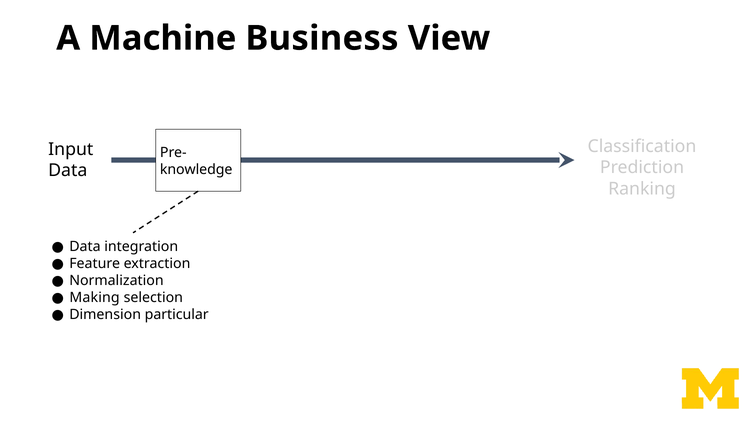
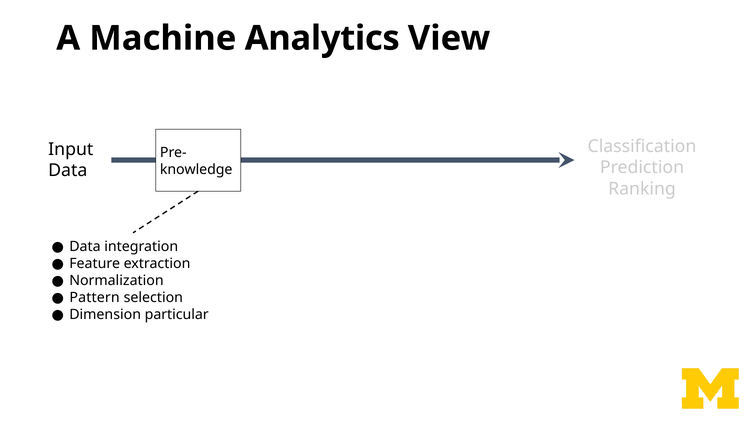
Business: Business -> Analytics (322, 38)
Making: Making -> Pattern (95, 298)
